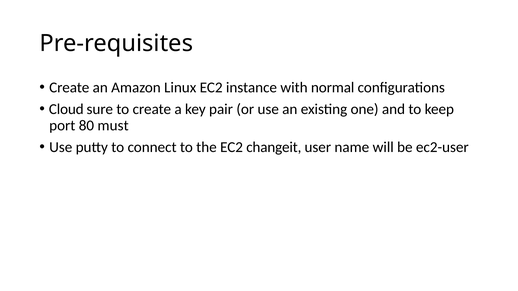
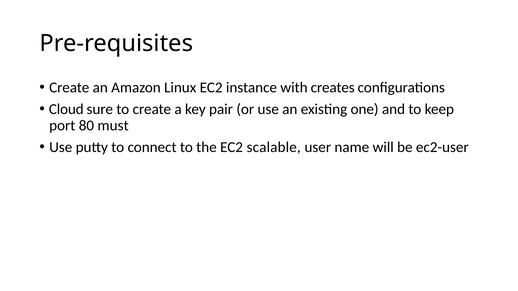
normal: normal -> creates (333, 88)
changeit: changeit -> scalable (274, 147)
